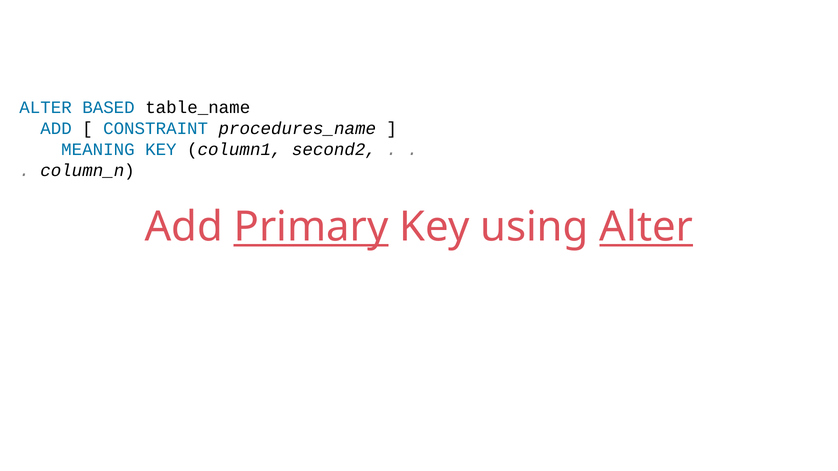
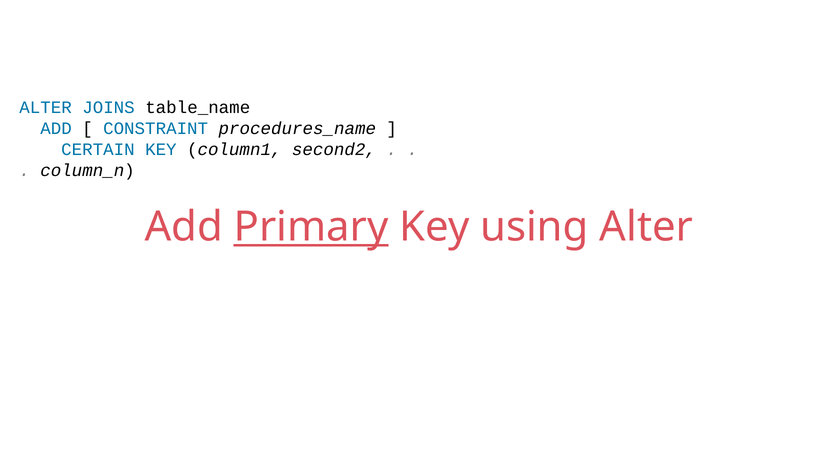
BASED: BASED -> JOINS (109, 108)
MEANING: MEANING -> CERTAIN (98, 150)
Alter underline: present -> none (646, 227)
